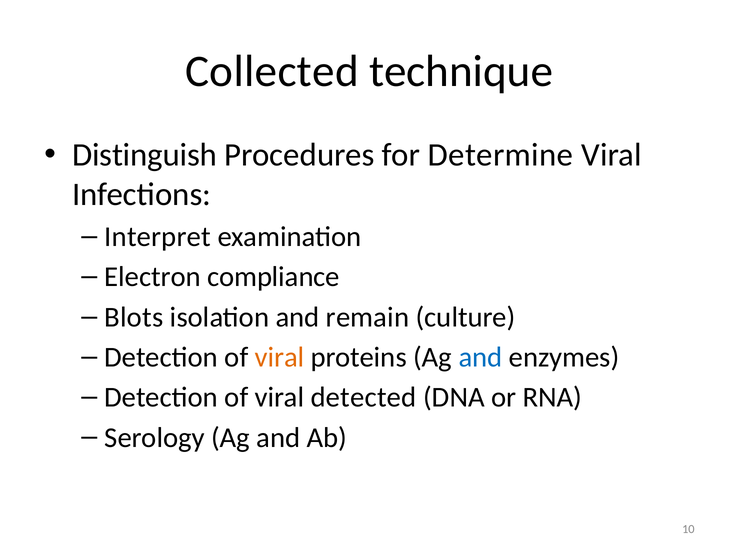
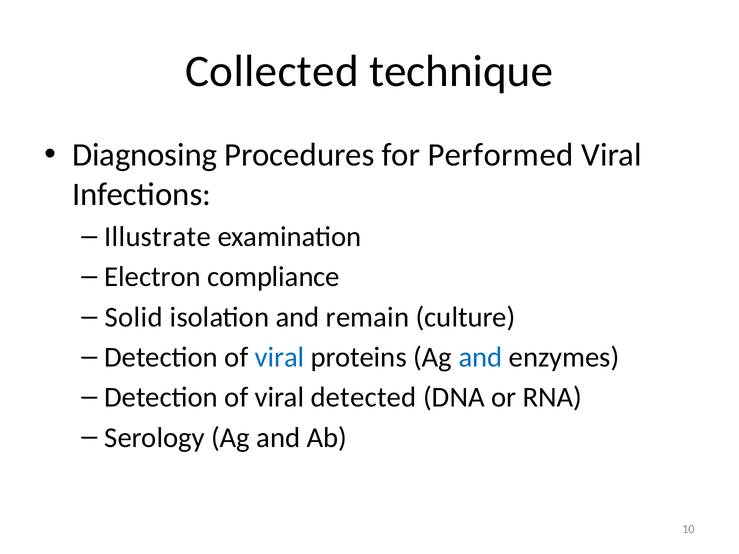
Distinguish: Distinguish -> Diagnosing (145, 155)
Determine: Determine -> Performed (500, 155)
Interpret: Interpret -> Illustrate (158, 237)
Blots: Blots -> Solid (134, 317)
viral colour: orange -> blue (280, 357)
